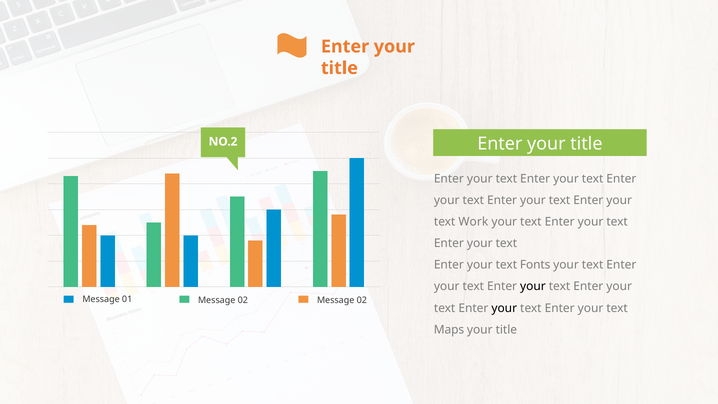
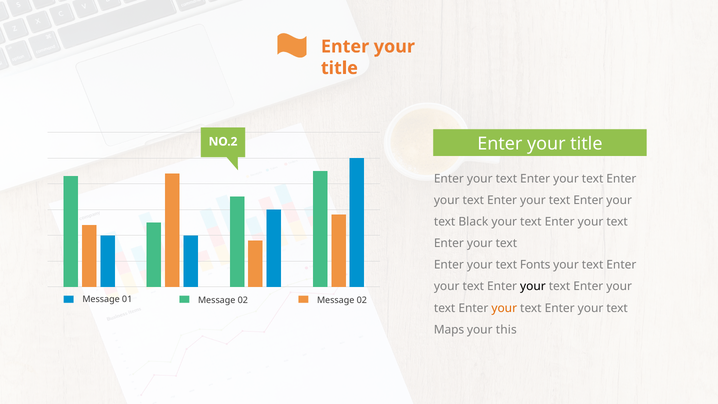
Work: Work -> Black (473, 222)
your colour: black -> orange (504, 308)
title: title -> this (506, 329)
